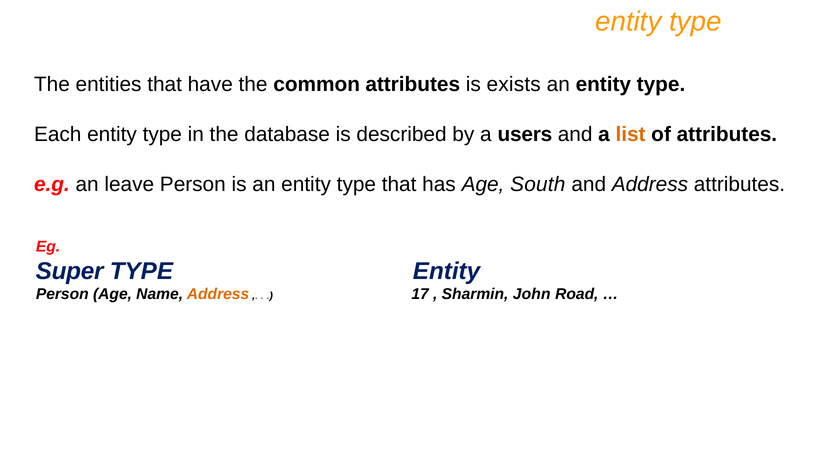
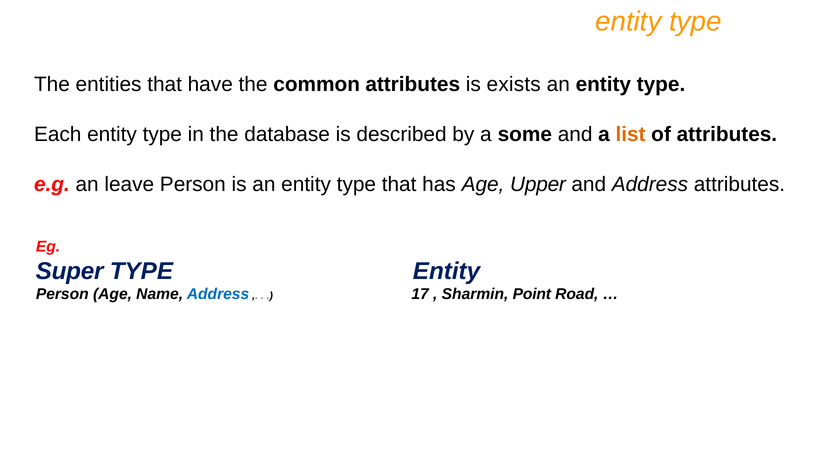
users: users -> some (525, 135)
South: South -> Upper (538, 184)
Address colour: orange -> blue (218, 294)
John: John -> Point (532, 294)
